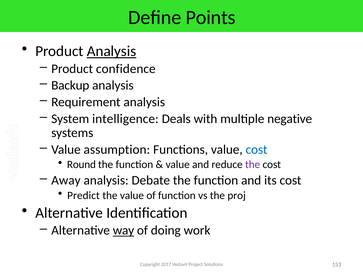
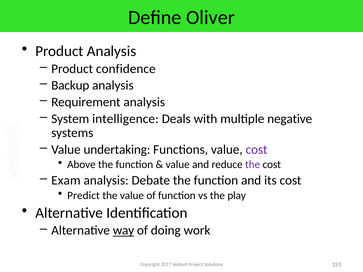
Points: Points -> Oliver (210, 17)
Analysis underline: present -> none (112, 51)
assumption: assumption -> undertaking (117, 150)
cost colour: blue -> purple (257, 150)
Round: Round -> Above (81, 165)
Away: Away -> Exam (66, 181)
proj: proj -> play (237, 196)
